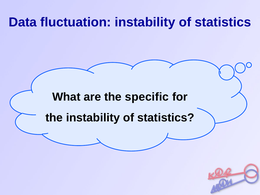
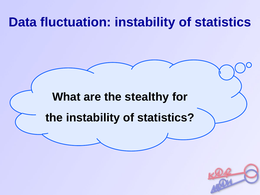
specific: specific -> stealthy (147, 97)
